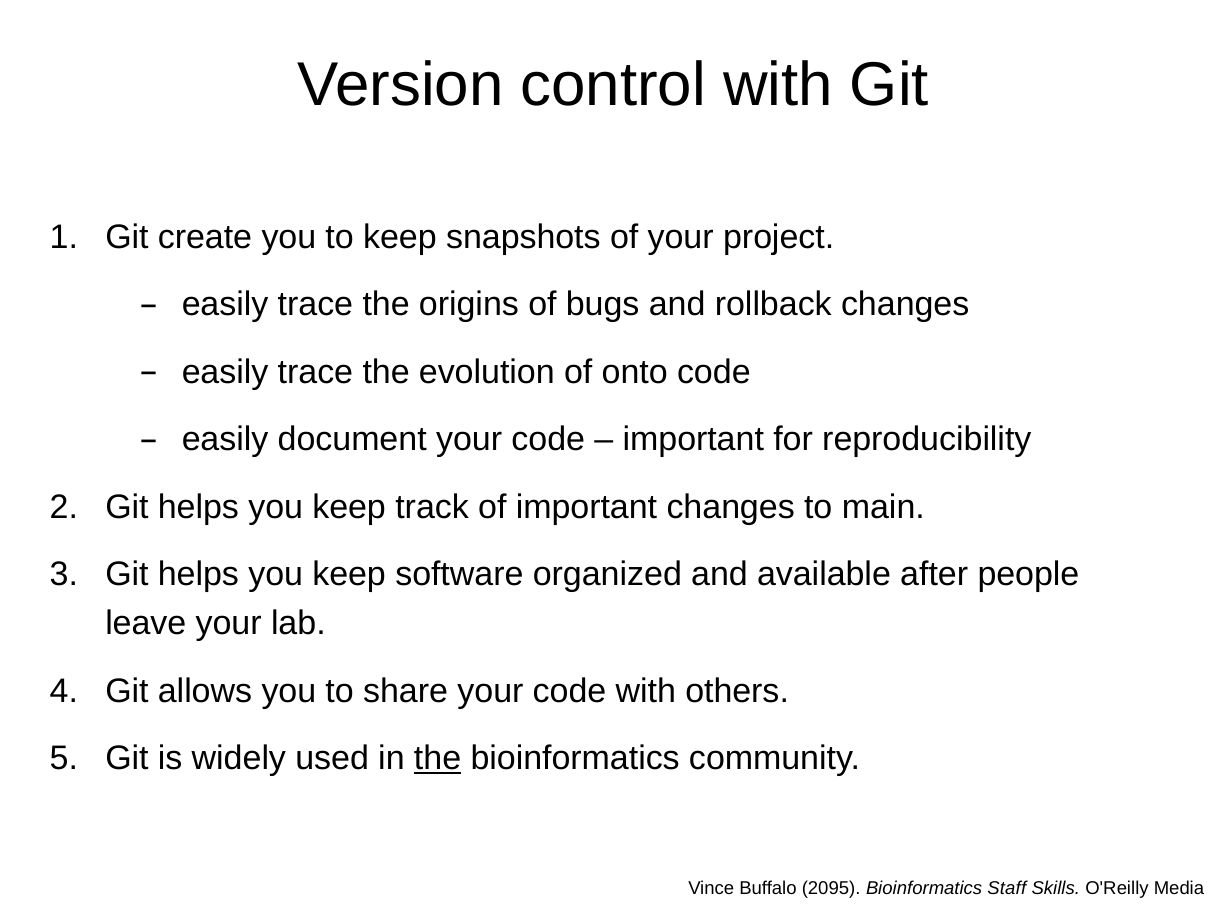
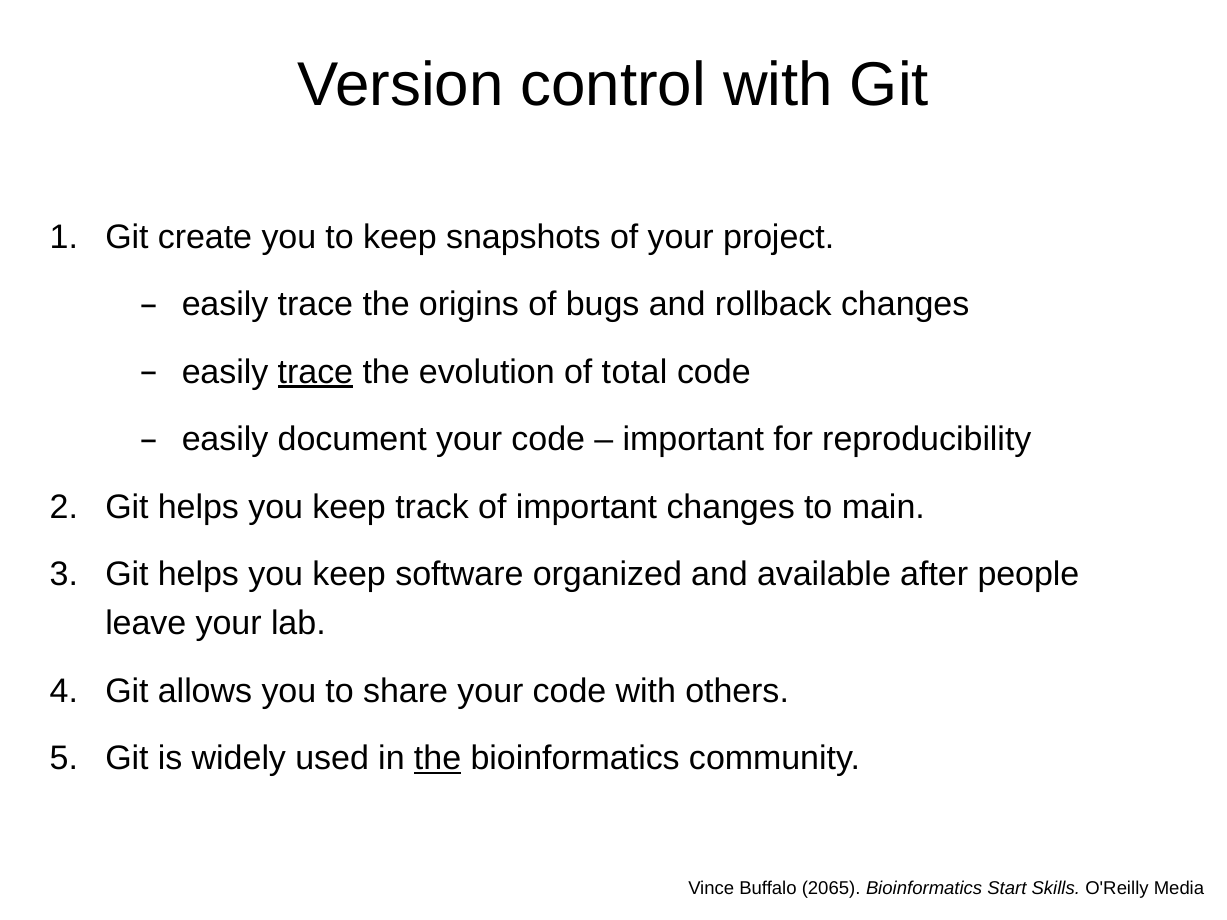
trace underline: none -> present (315, 372)
onto: onto -> total (635, 372)
2095: 2095 -> 2065 (831, 889)
Staff: Staff -> Start (1007, 889)
